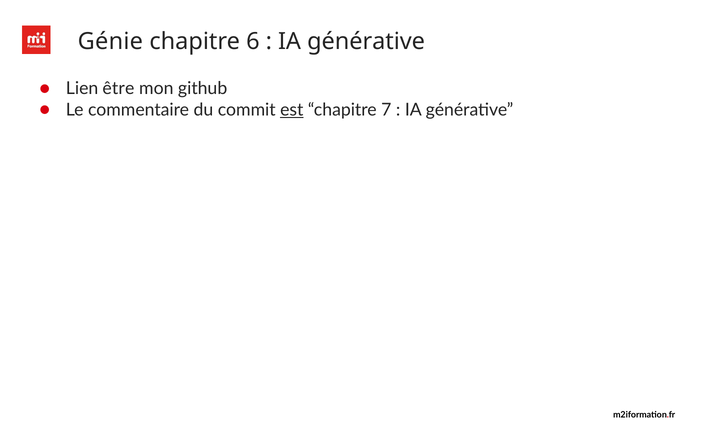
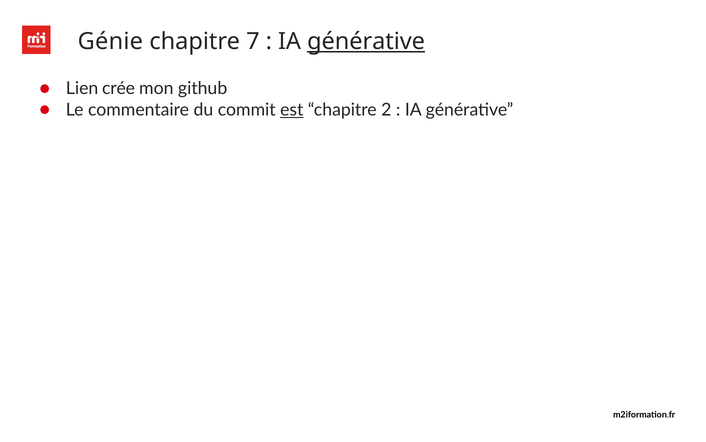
6: 6 -> 7 (253, 41)
générative underline: none -> present (366, 41)
être: être -> crée (119, 88)
7: 7 -> 2 (386, 110)
